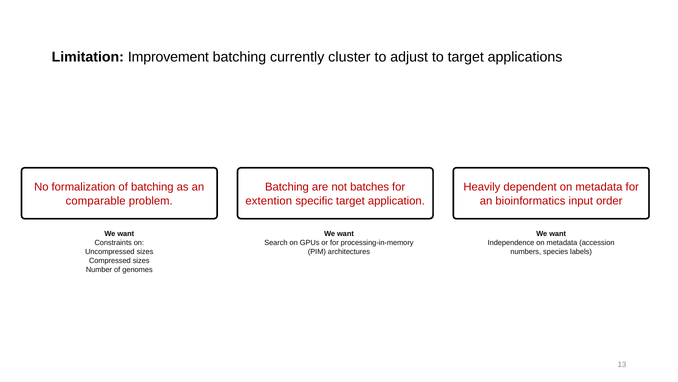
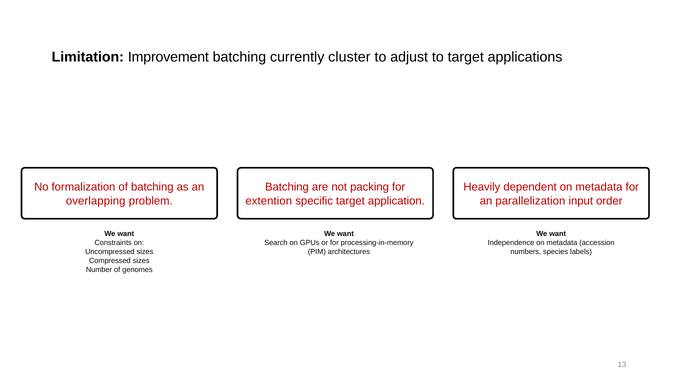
batches: batches -> packing (370, 187)
comparable: comparable -> overlapping (96, 200)
bioinformatics: bioinformatics -> parallelization (530, 200)
